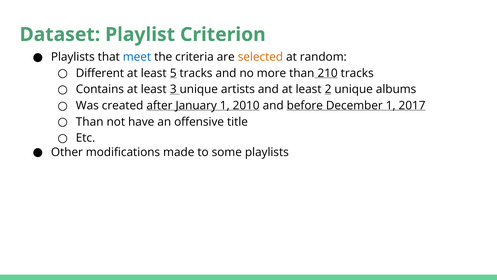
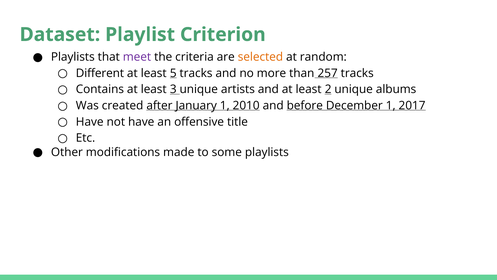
meet colour: blue -> purple (137, 57)
210: 210 -> 257 (328, 73)
Than: Than -> Have (90, 122)
